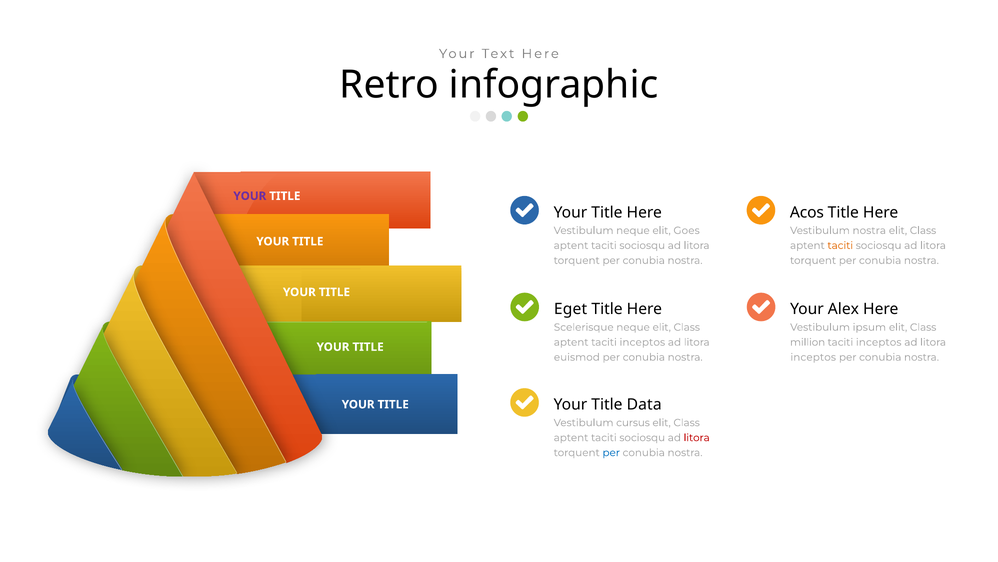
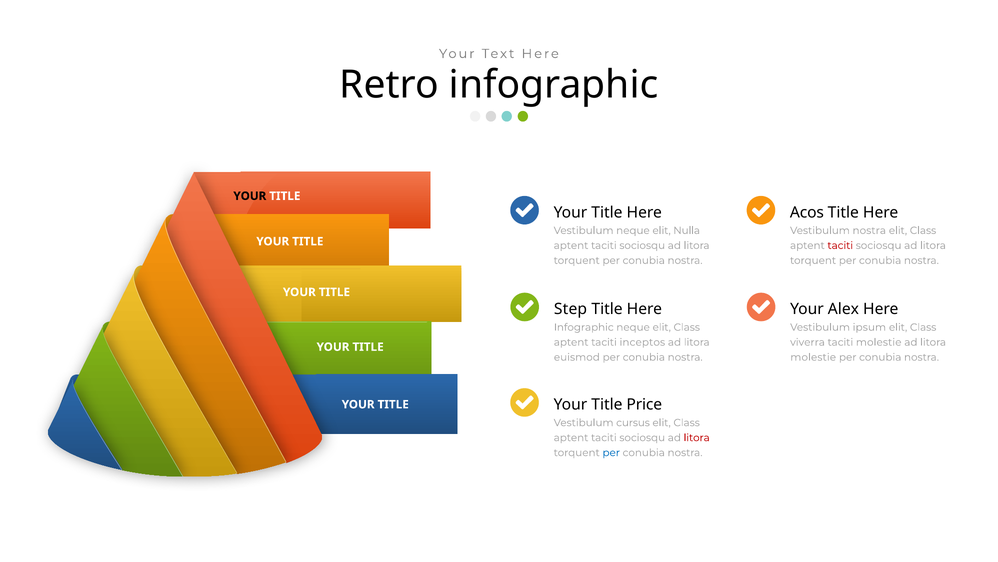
YOUR colour: purple -> black (250, 196)
Goes: Goes -> Nulla (687, 231)
taciti colour: orange -> red (840, 246)
Eget: Eget -> Step (571, 309)
Scelerisque: Scelerisque -> Infographic (584, 327)
million: million -> viverra (808, 342)
inceptos: inceptos -> molestie (879, 342)
inceptos: inceptos -> molestie (813, 357)
Data: Data -> Price (644, 405)
